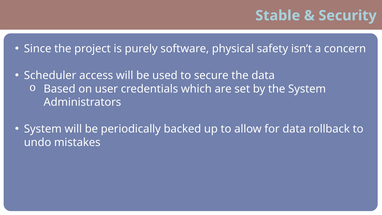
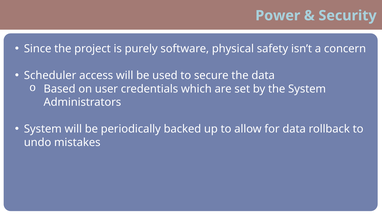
Stable: Stable -> Power (278, 16)
